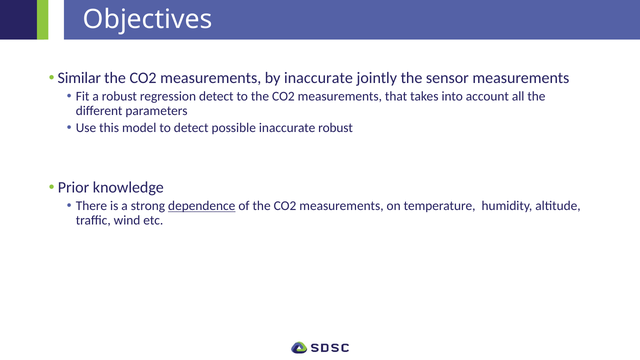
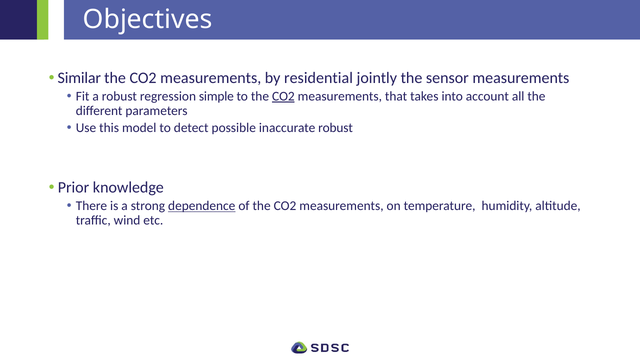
by inaccurate: inaccurate -> residential (318, 78)
regression detect: detect -> simple (216, 96)
CO2 underline: none -> present (283, 96)
